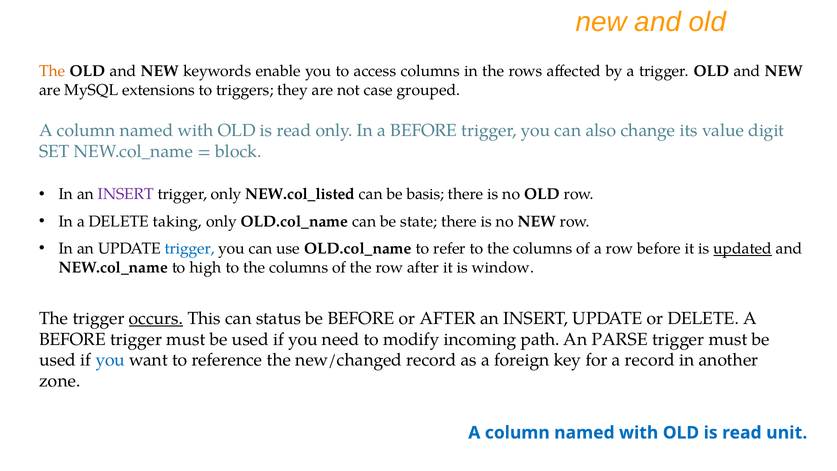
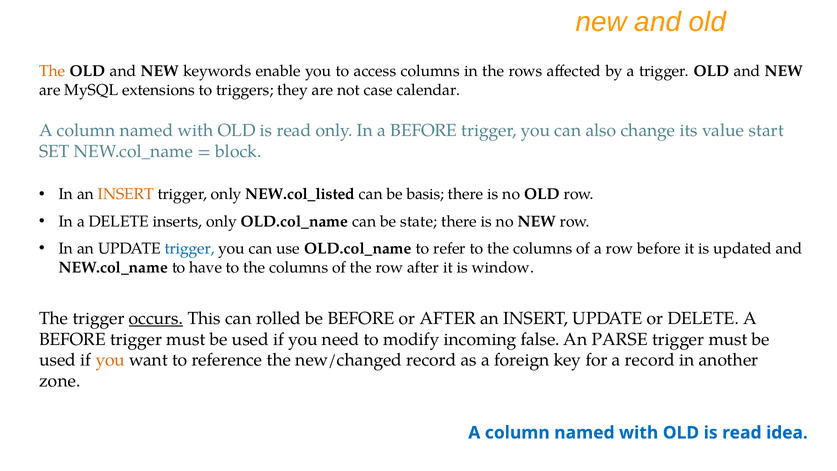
grouped: grouped -> calendar (428, 90)
digit: digit -> start (766, 131)
INSERT colour: purple -> orange (126, 194)
taking: taking -> inserts (178, 221)
updated underline: present -> none (743, 249)
high: high -> have (206, 267)
status: status -> rolled (279, 318)
path: path -> false (540, 339)
you colour: blue -> orange (110, 360)
unit: unit -> idea (787, 433)
